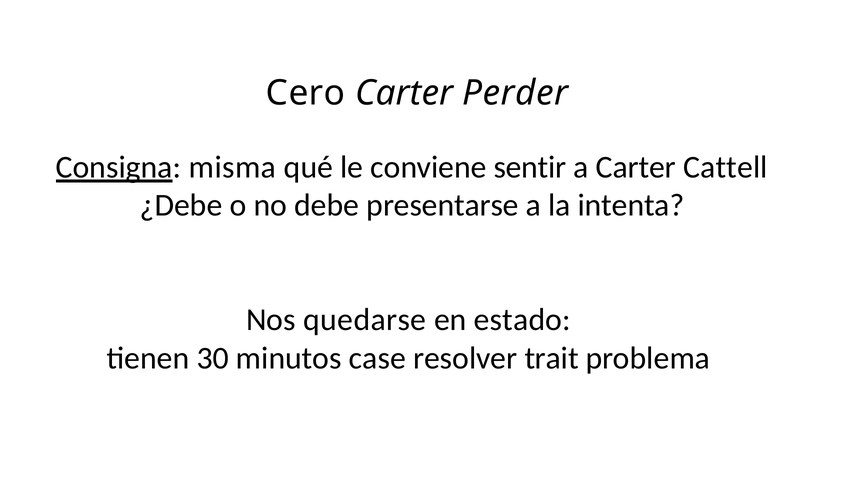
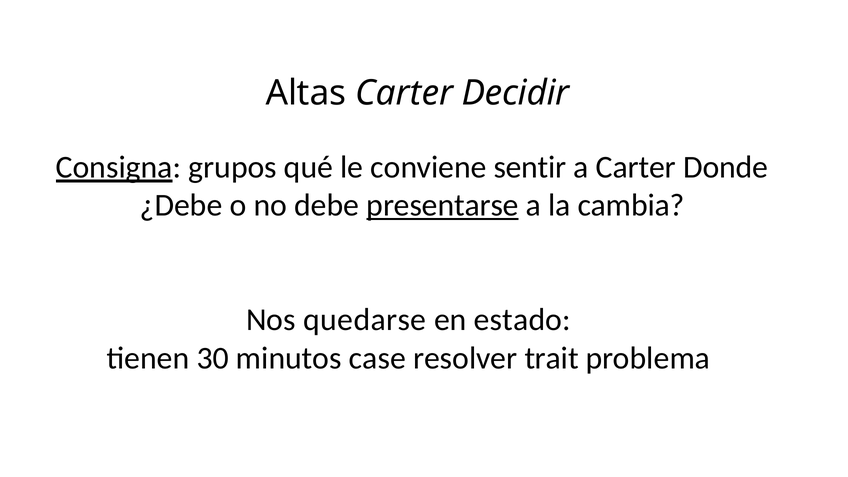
Cero: Cero -> Altas (306, 93)
Perder: Perder -> Decidir (516, 93)
misma: misma -> grupos (233, 167)
Cattell: Cattell -> Donde (726, 167)
presentarse underline: none -> present (443, 205)
intenta: intenta -> cambia (631, 205)
